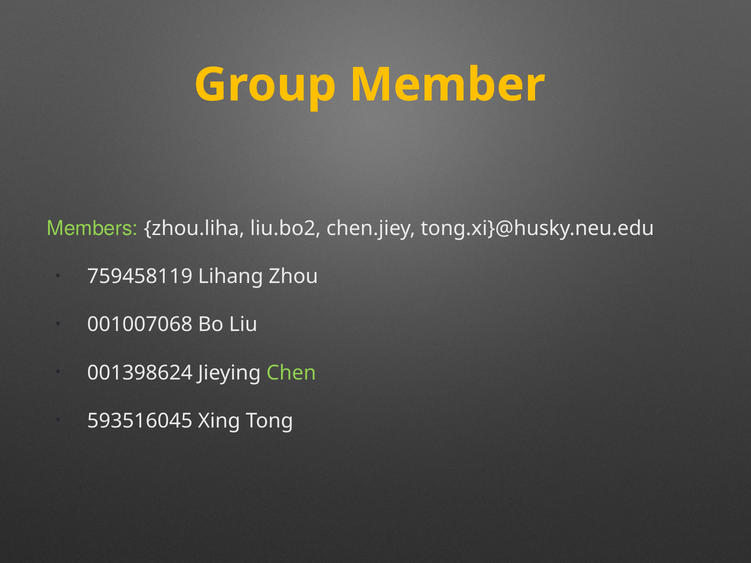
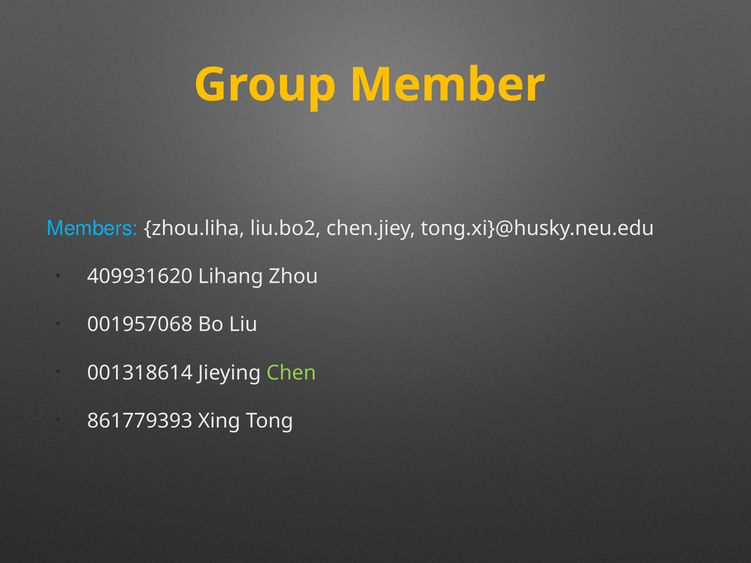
Members colour: light green -> light blue (93, 229)
759458119: 759458119 -> 409931620 (140, 277)
001007068: 001007068 -> 001957068 (140, 325)
001398624: 001398624 -> 001318614 (140, 373)
593516045: 593516045 -> 861779393 (140, 421)
